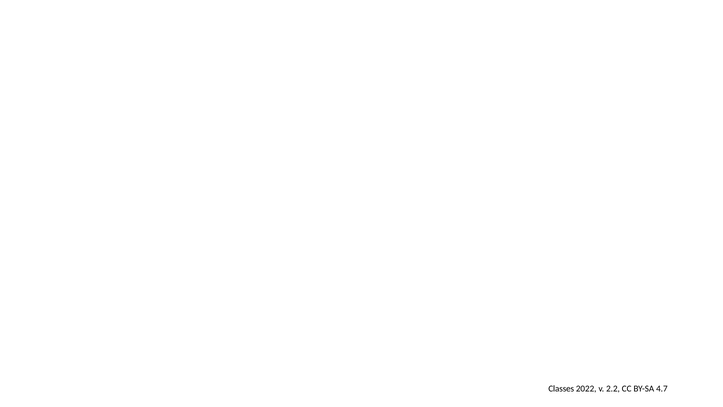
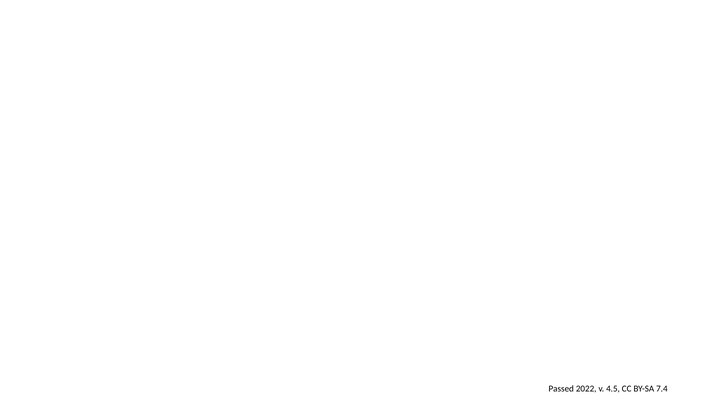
Classes: Classes -> Passed (561, 388)
2.2: 2.2 -> 4.5 (613, 388)
4.7: 4.7 -> 7.4 (662, 388)
